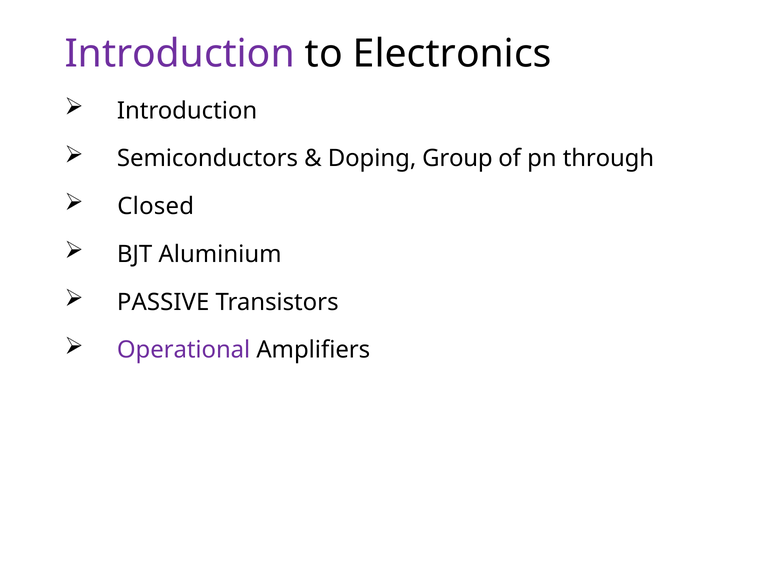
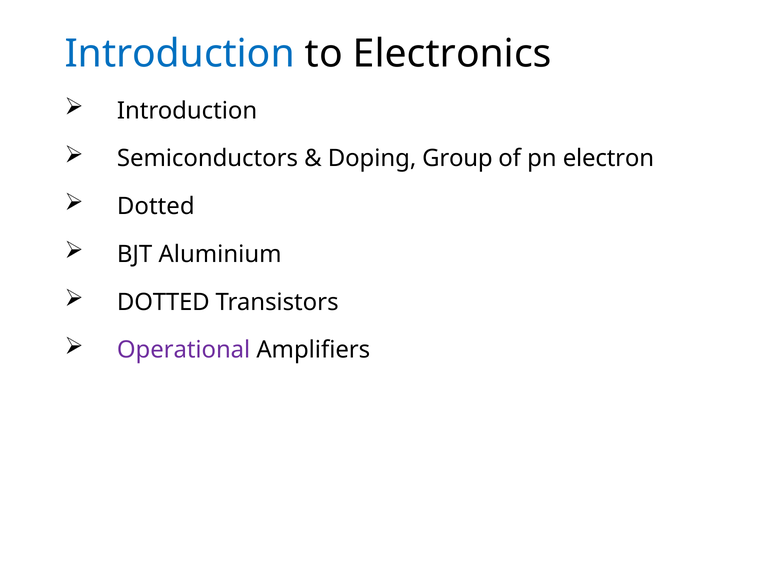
Introduction colour: purple -> blue (180, 54)
through: through -> electron (608, 159)
Closed: Closed -> Dotted (156, 206)
PASSIVE: PASSIVE -> DOTTED (163, 302)
